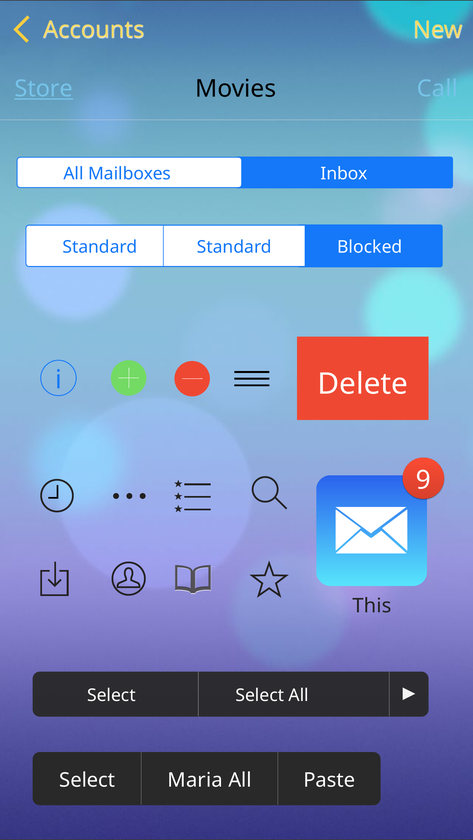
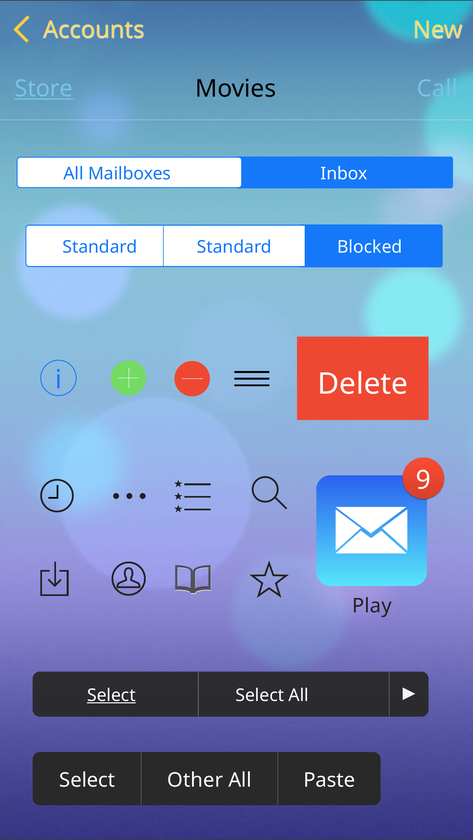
This: This -> Play (372, 607)
Select underline: none -> present (111, 696)
Maria: Maria -> Other (195, 781)
